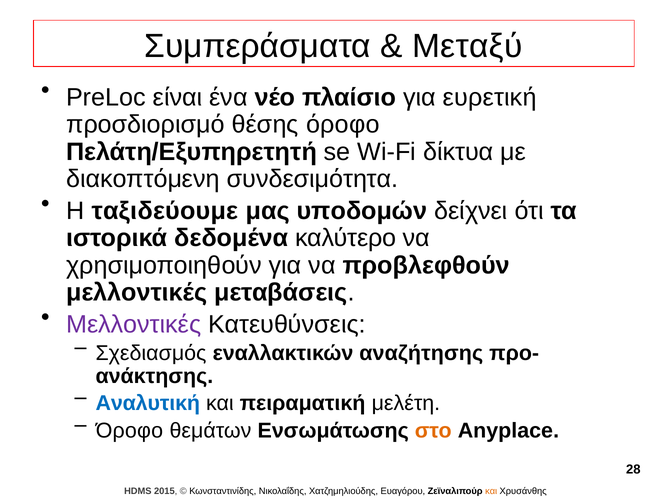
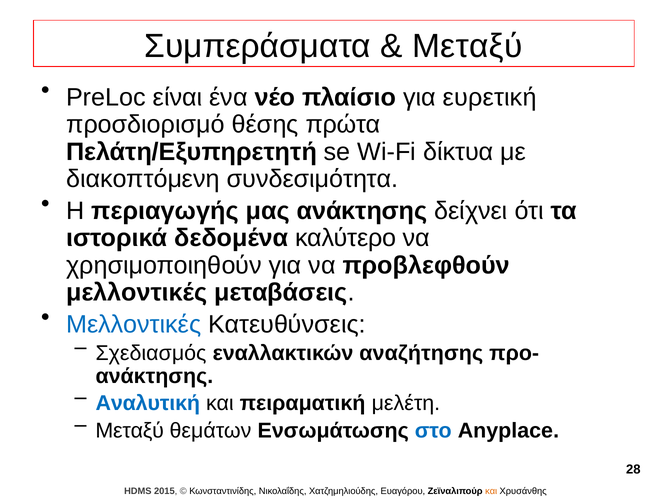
θέσης όροφο: όροφο -> πρώτα (343, 125)
ταξιδεύουμε: ταξιδεύουμε -> περιαγωγής (165, 211)
μας υποδομών: υποδομών -> ανάκτησης (362, 211)
Μελλοντικές colour: purple -> blue (134, 325)
Όροφο: Όροφο -> Μεταξύ (130, 431)
στο colour: orange -> blue (433, 431)
